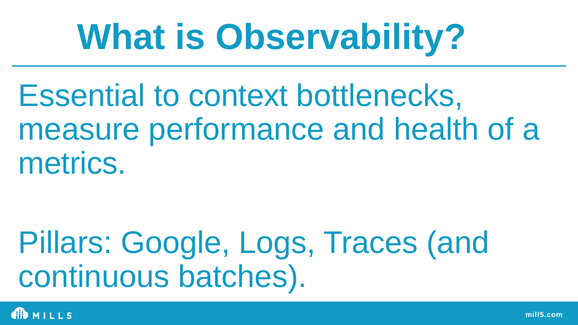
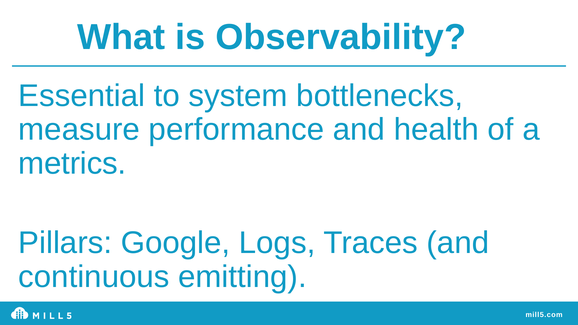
context: context -> system (238, 96)
batches: batches -> emitting (242, 277)
